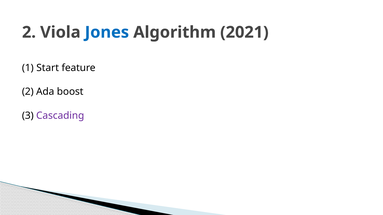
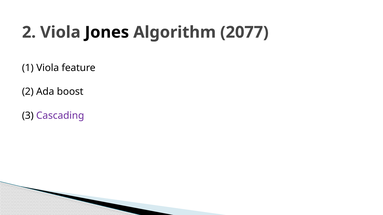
Jones colour: blue -> black (107, 32)
2021: 2021 -> 2077 (244, 32)
Start: Start -> Viola (48, 68)
